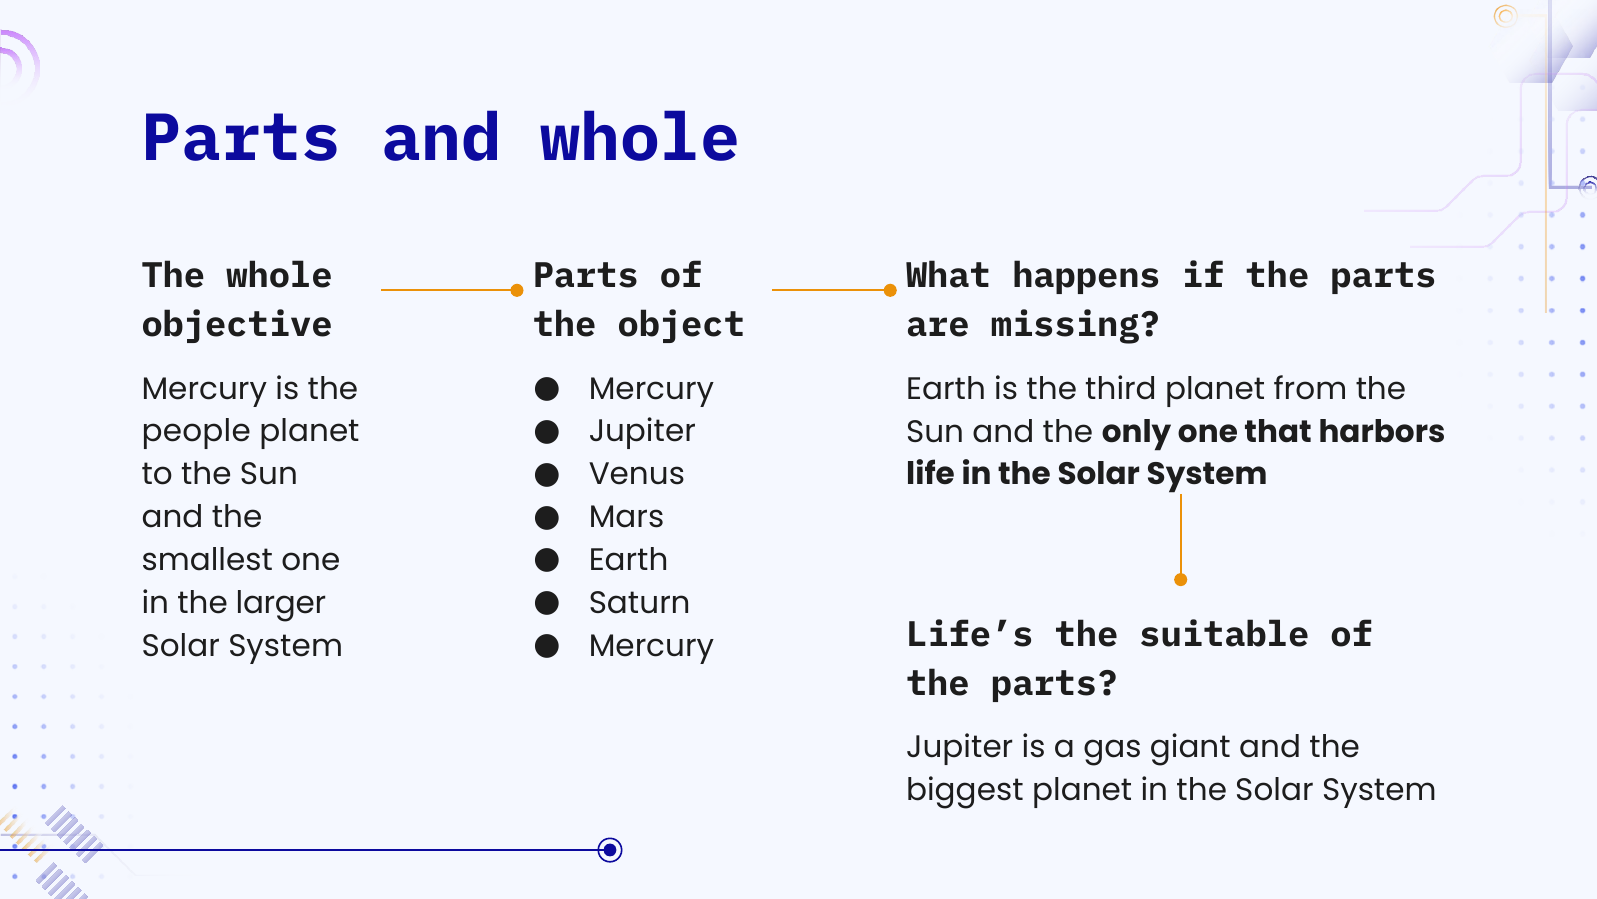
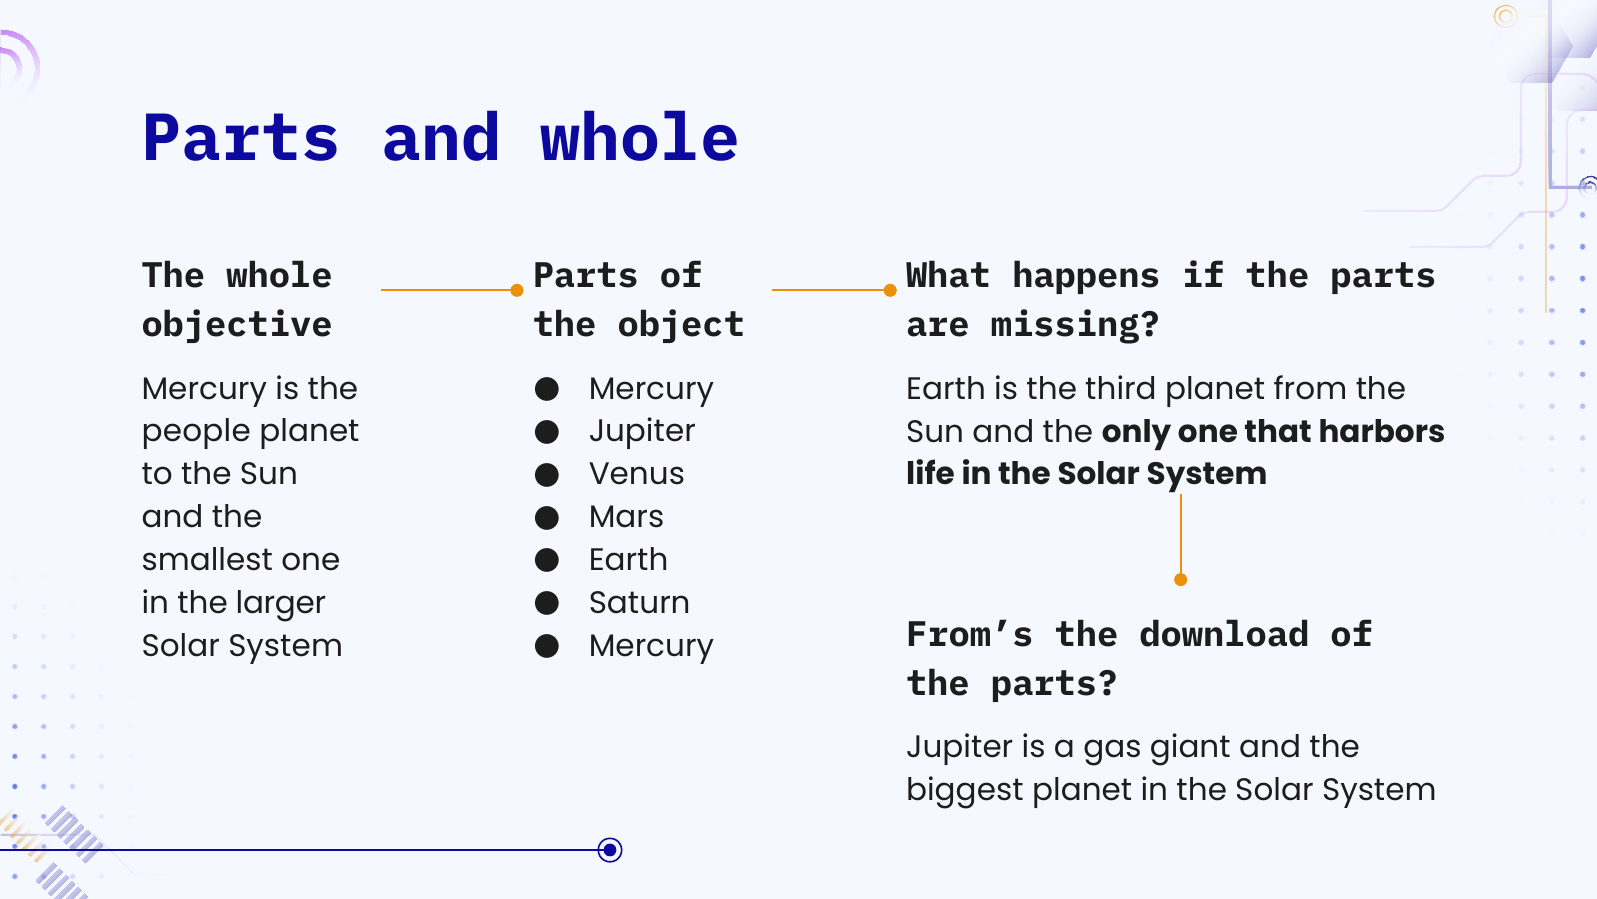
Life’s: Life’s -> From’s (970, 635)
suitable: suitable -> download (1224, 635)
